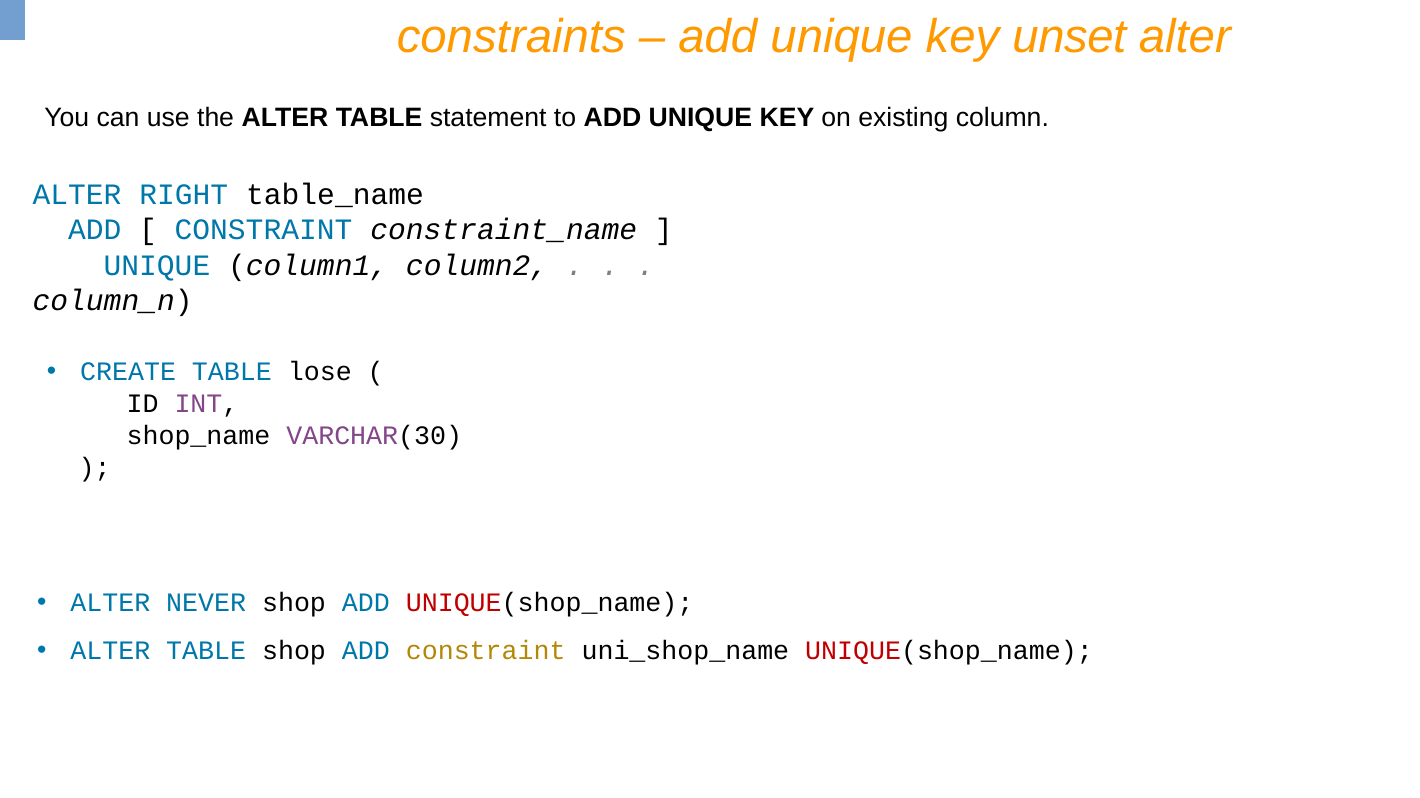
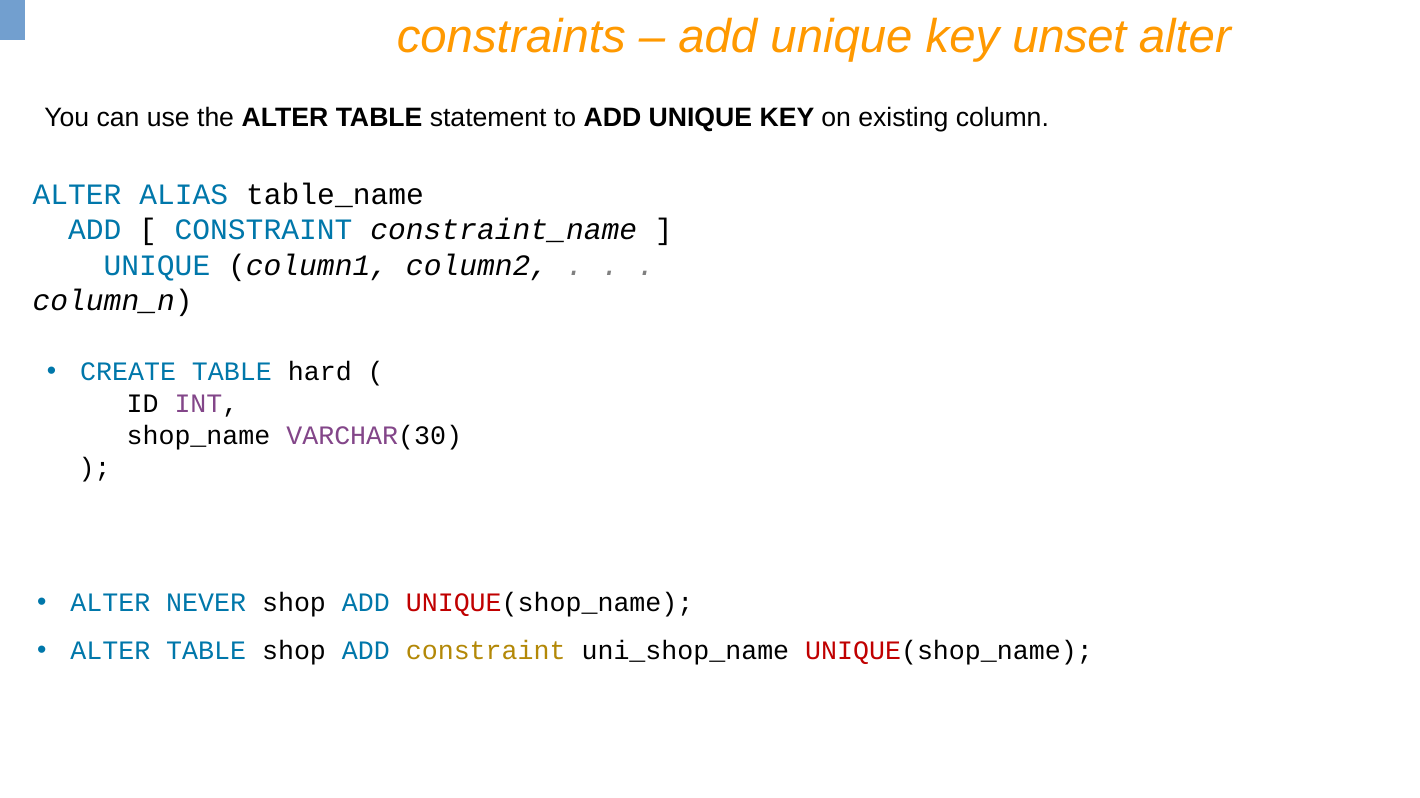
RIGHT: RIGHT -> ALIAS (184, 195)
lose: lose -> hard (320, 372)
